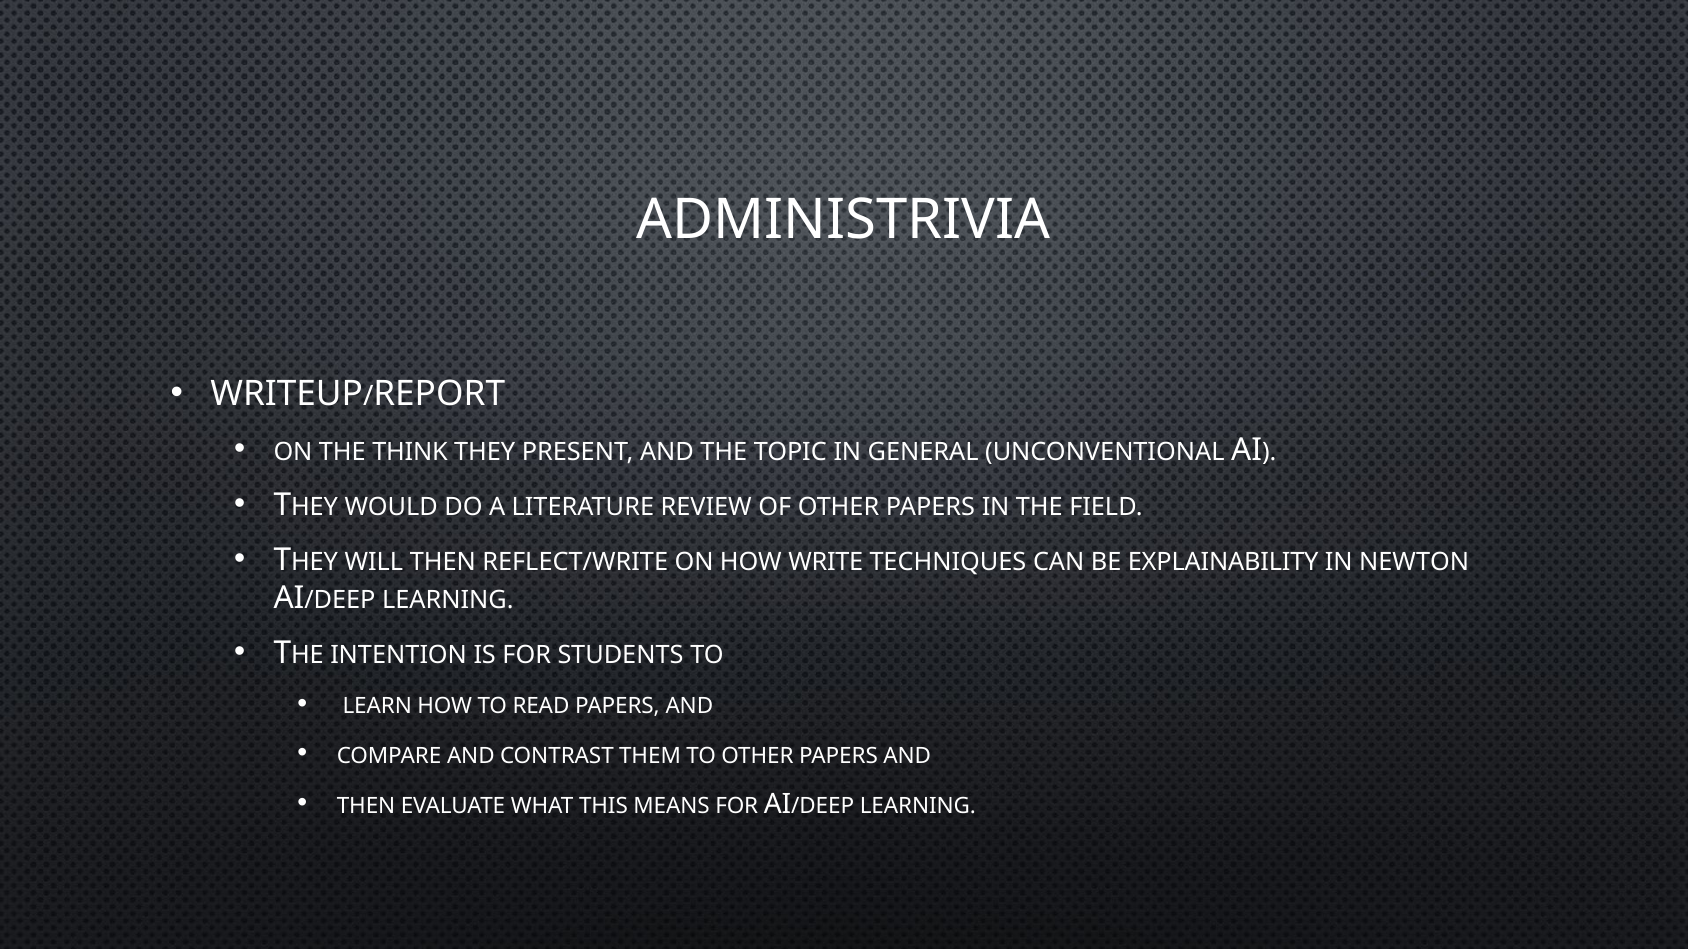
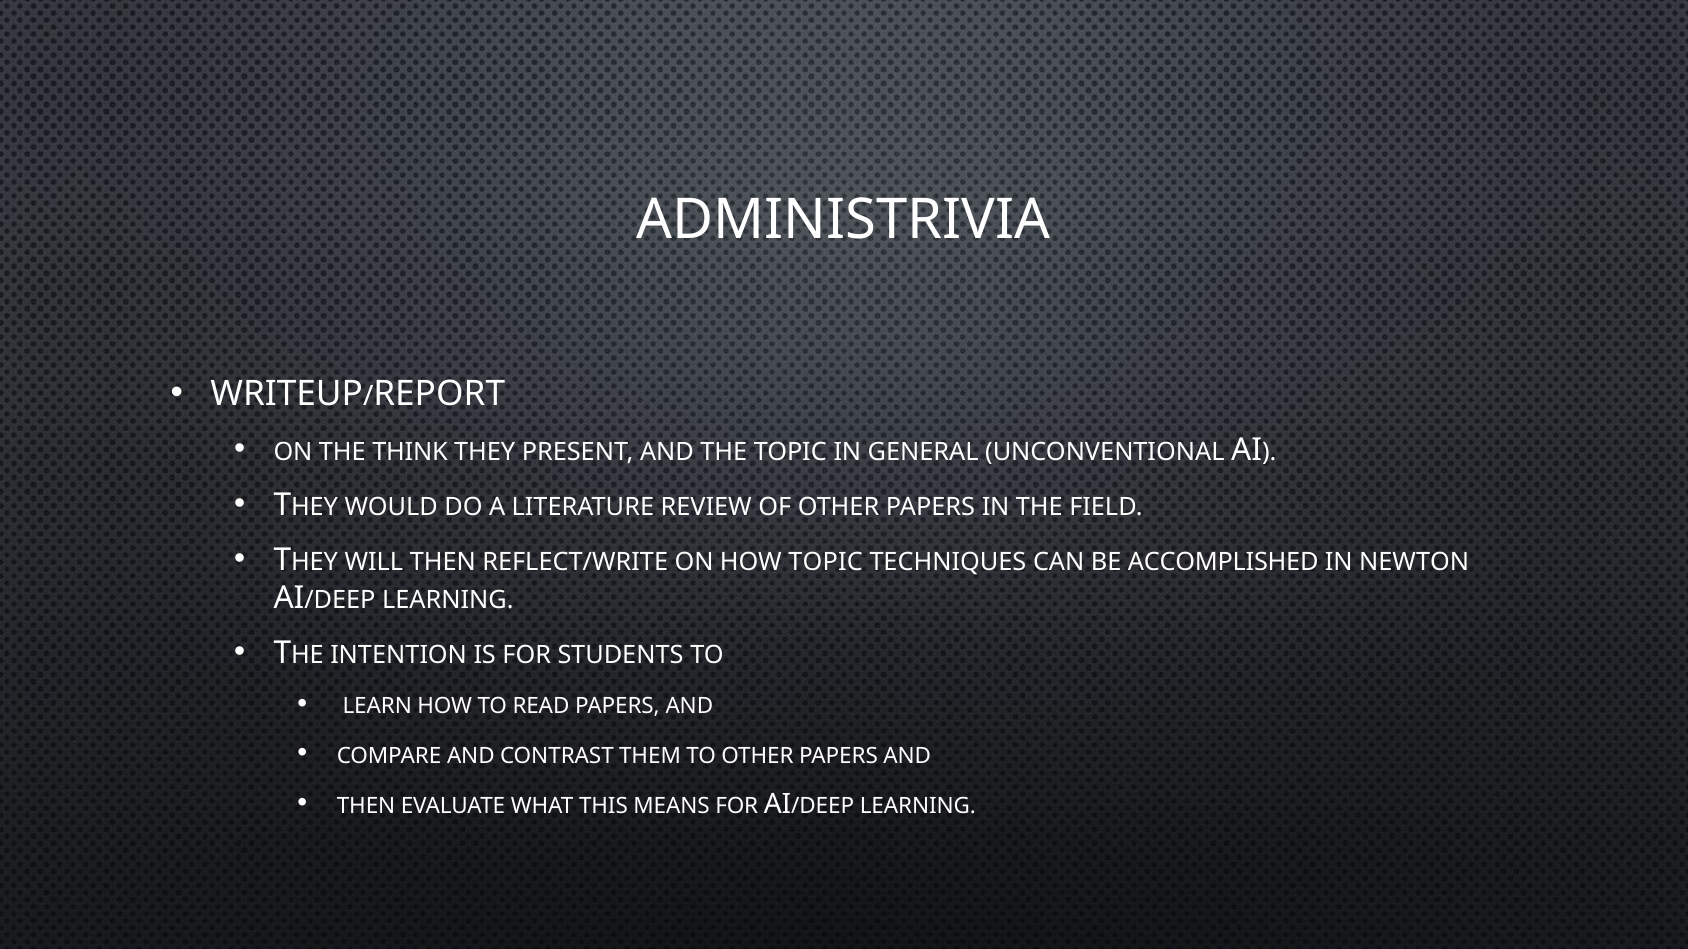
HOW WRITE: WRITE -> TOPIC (826, 562)
EXPLAINABILITY: EXPLAINABILITY -> ACCOMPLISHED (1223, 562)
